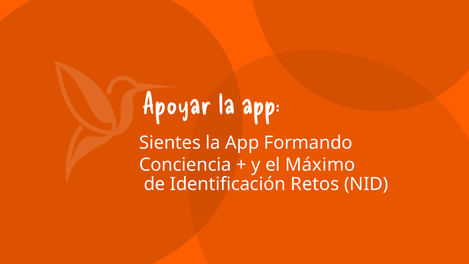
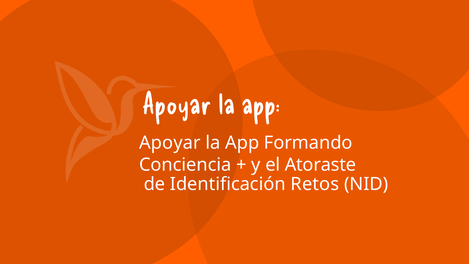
Sientes: Sientes -> Apoyar (170, 143)
Máximo: Máximo -> Atoraste (320, 165)
